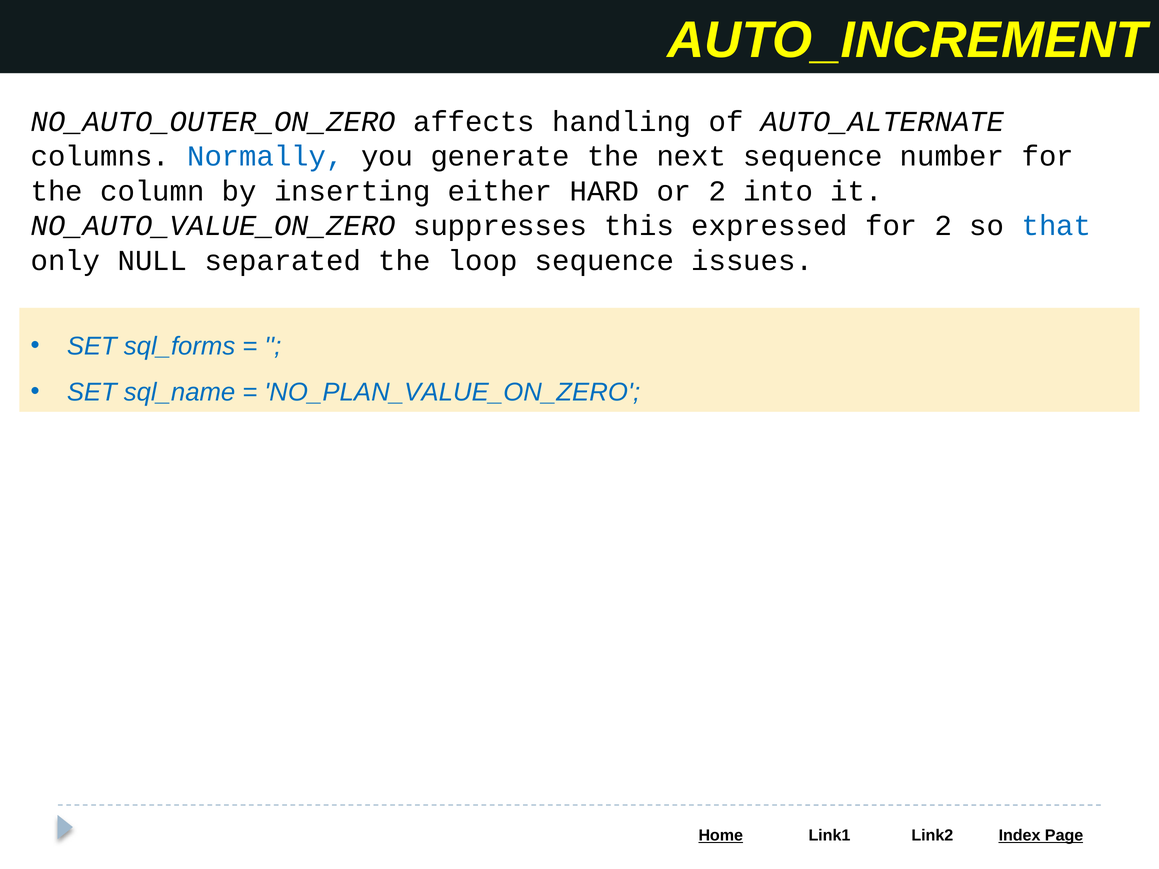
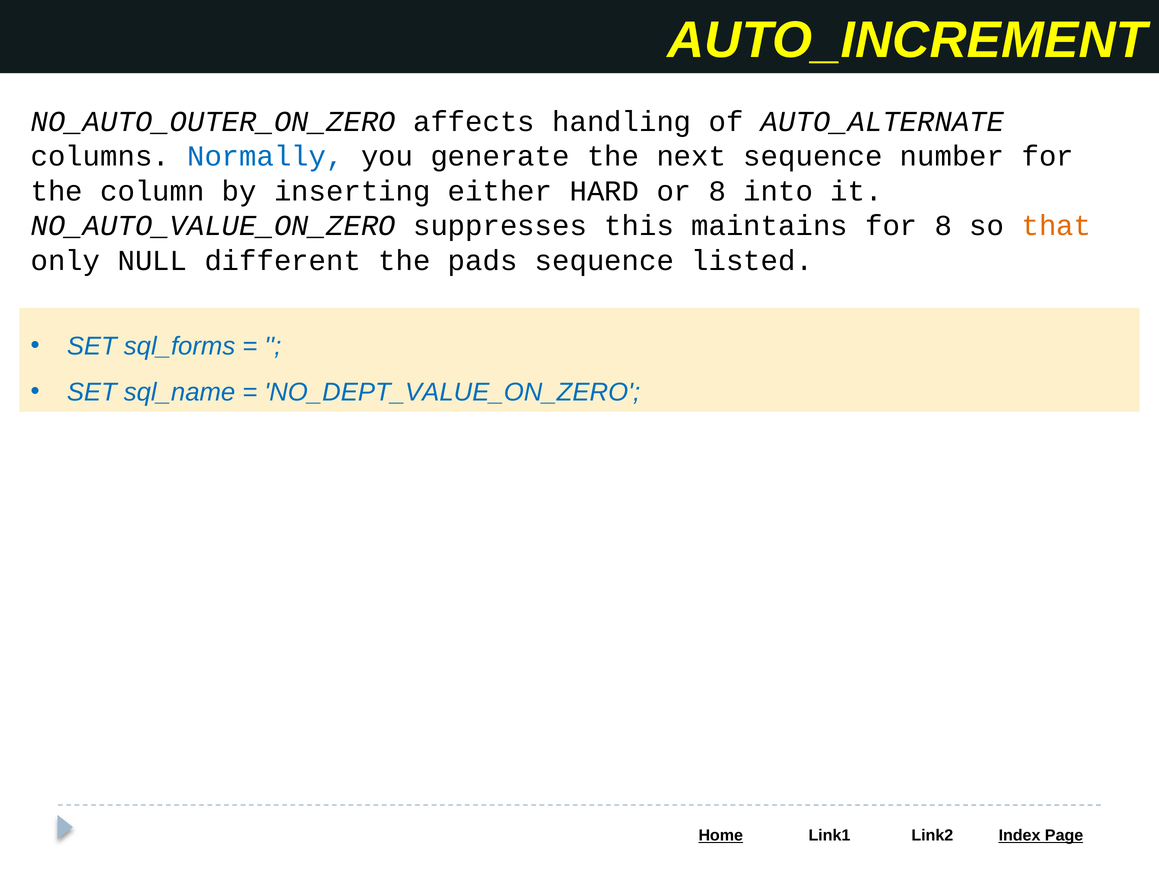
or 2: 2 -> 8 (717, 191)
expressed: expressed -> maintains (770, 226)
for 2: 2 -> 8 (943, 226)
that colour: blue -> orange (1056, 226)
separated: separated -> different (283, 261)
loop: loop -> pads (483, 261)
issues: issues -> listed (752, 261)
NO_PLAN_VALUE_ON_ZERO: NO_PLAN_VALUE_ON_ZERO -> NO_DEPT_VALUE_ON_ZERO (452, 393)
